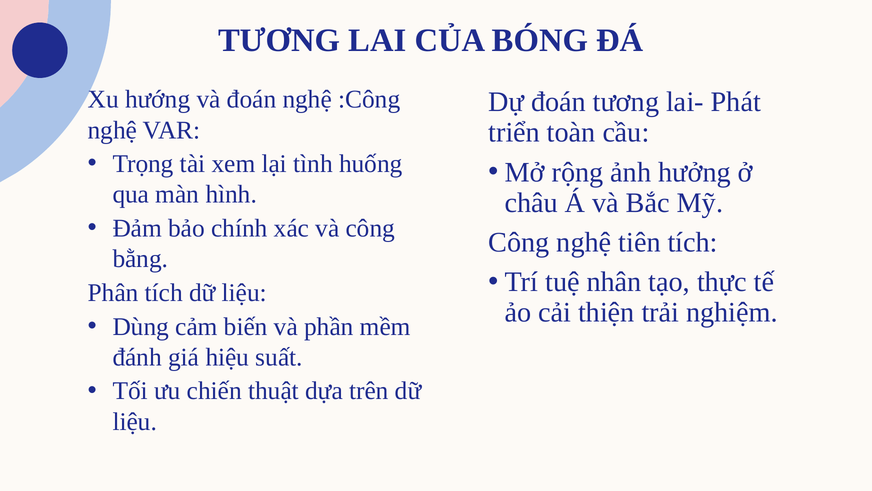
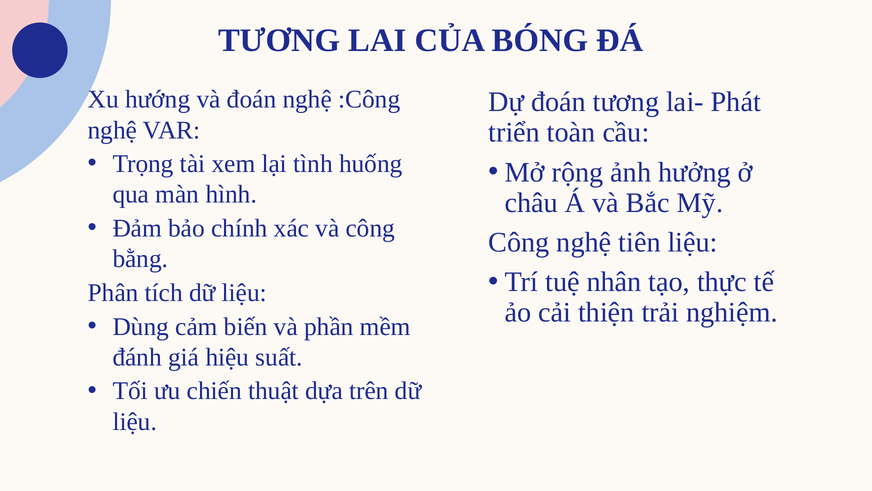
tiên tích: tích -> liệu (693, 242)
